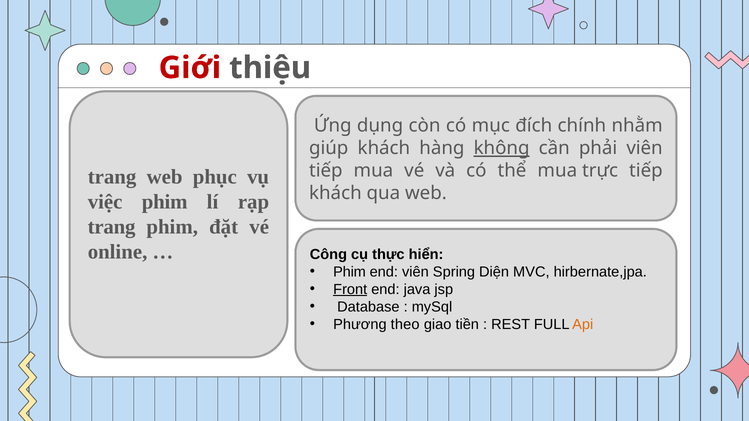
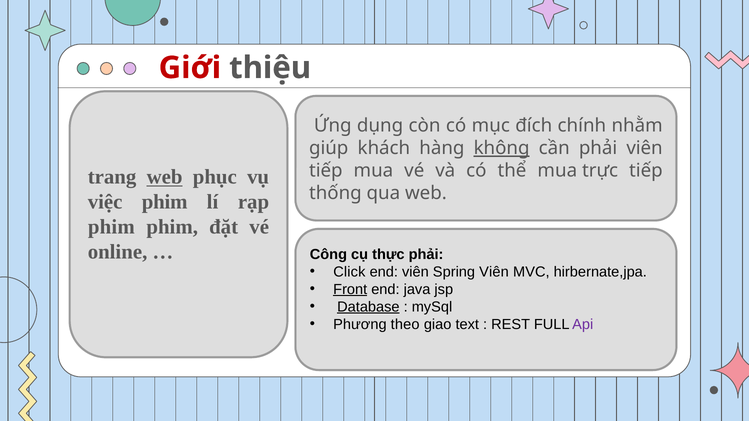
web underline: none -> present (165, 177)
khách: khách -> thống (335, 193)
trang: trang -> phim (111, 227)
thực hiển: hiển -> phải (426, 255)
Phim: Phim -> Click (349, 272)
Spring Diện: Diện -> Viên (494, 272)
Database underline: none -> present (368, 307)
tiền: tiền -> text (467, 324)
Api colour: orange -> purple (583, 324)
